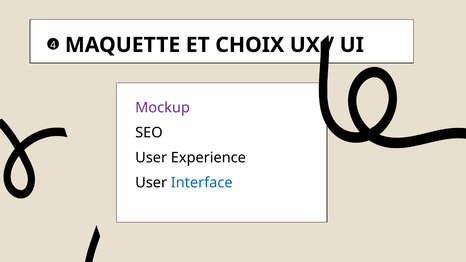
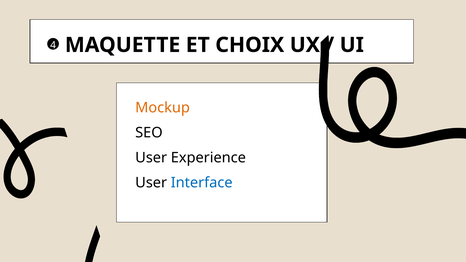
Mockup colour: purple -> orange (163, 108)
